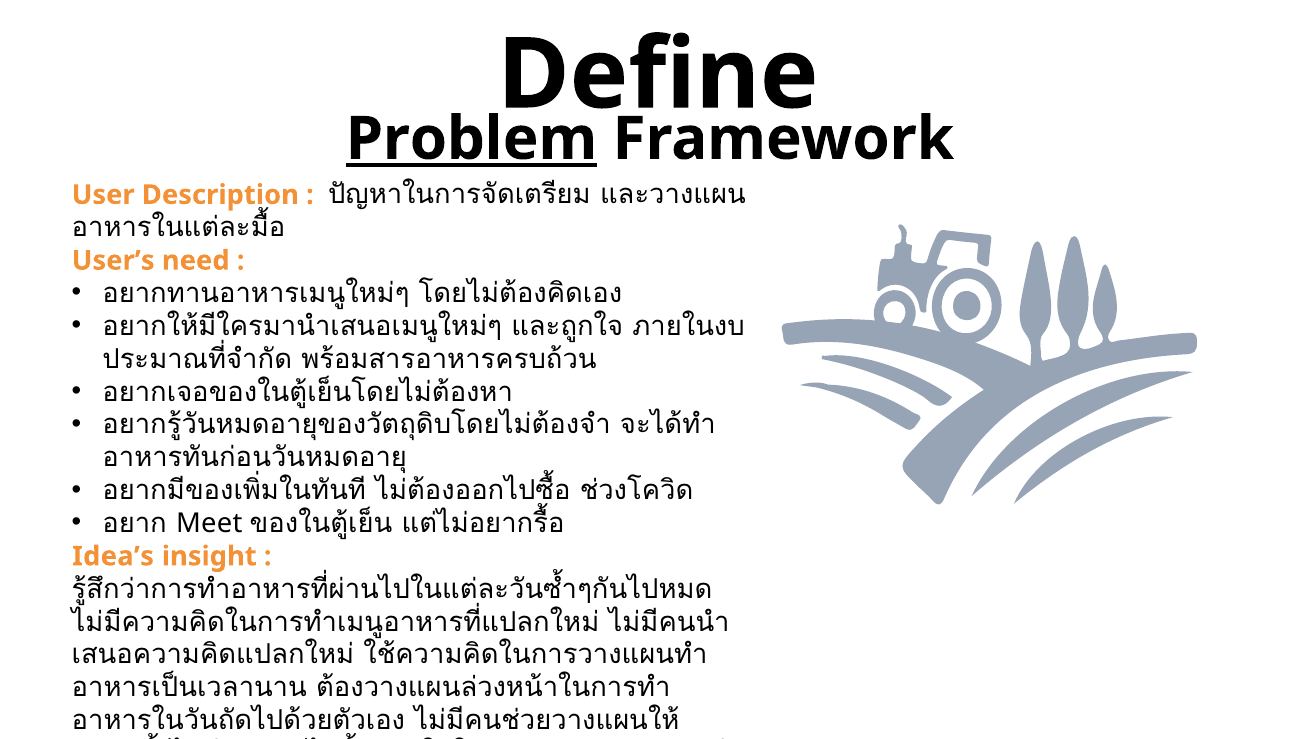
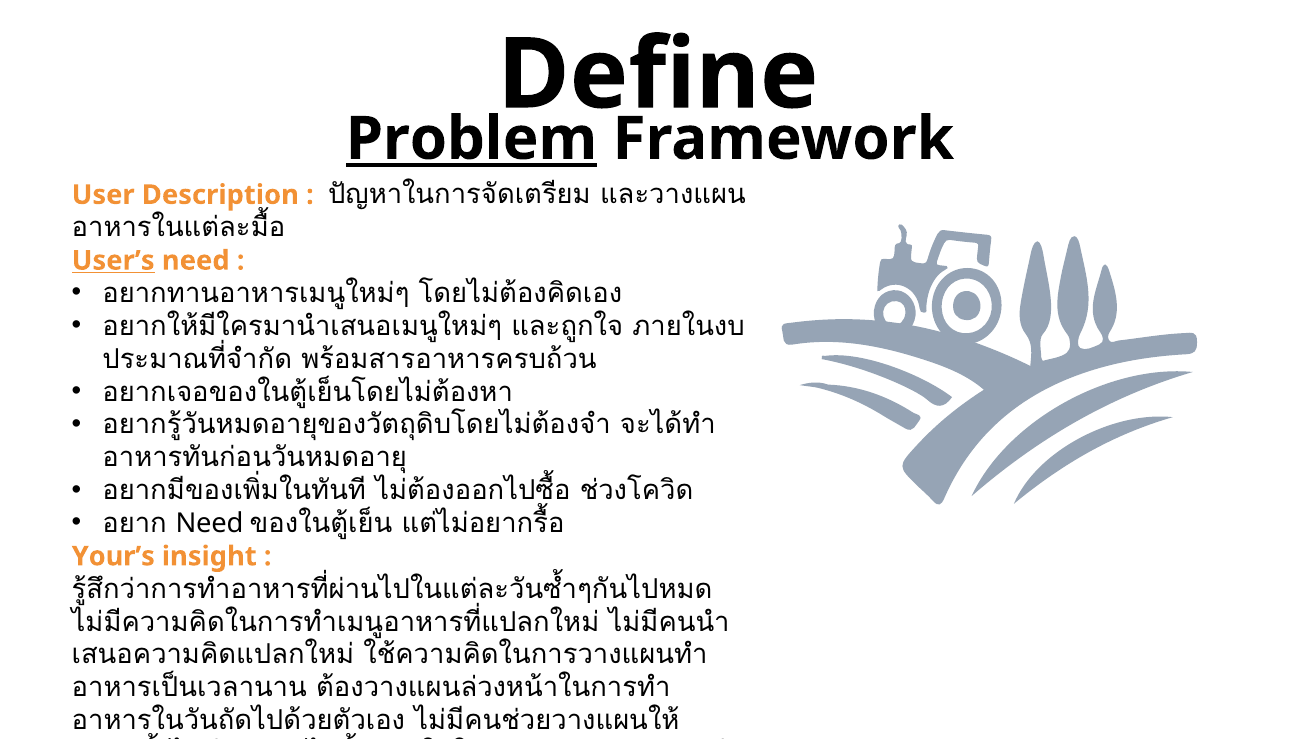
User’s underline: none -> present (113, 260)
Meet: Meet -> Need (210, 523)
Idea’s: Idea’s -> Your’s (113, 556)
